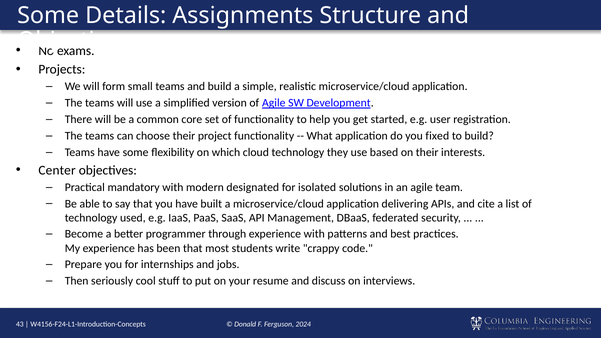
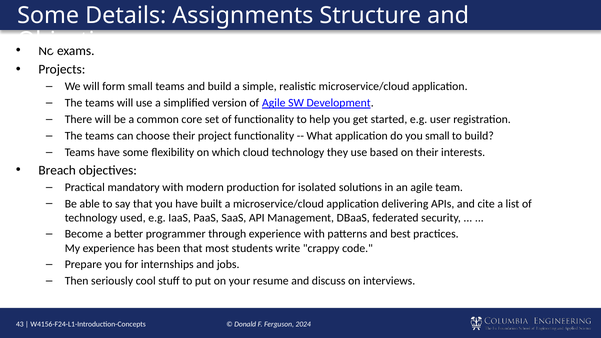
you fixed: fixed -> small (437, 136)
Center: Center -> Breach (57, 170)
designated: designated -> production (253, 187)
